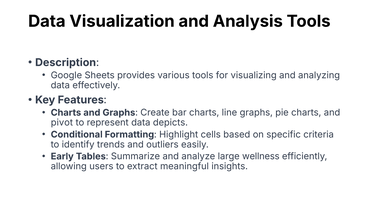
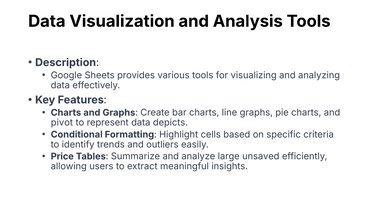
Early: Early -> Price (62, 156)
wellness: wellness -> unsaved (261, 156)
